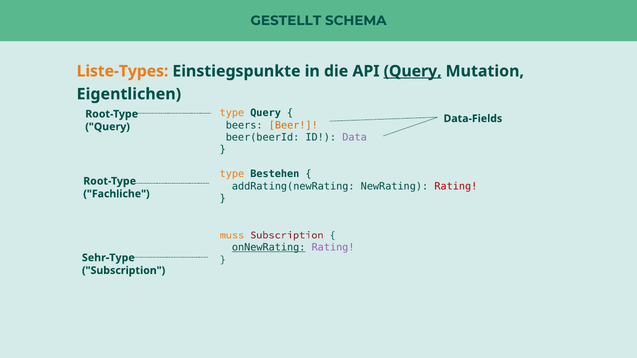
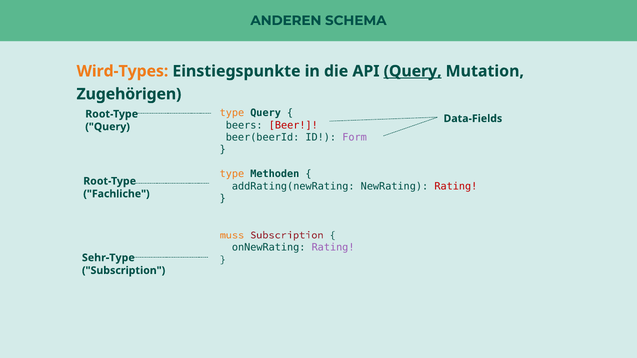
GESTELLT: GESTELLT -> ANDEREN (286, 21)
Liste-Types: Liste-Types -> Wird-Types (122, 71)
Eigentlichen: Eigentlichen -> Zugehörigen (129, 94)
Beer colour: orange -> red (293, 125)
Data: Data -> Form (355, 138)
Bestehen: Bestehen -> Methoden (275, 174)
onNewRating underline: present -> none (269, 247)
